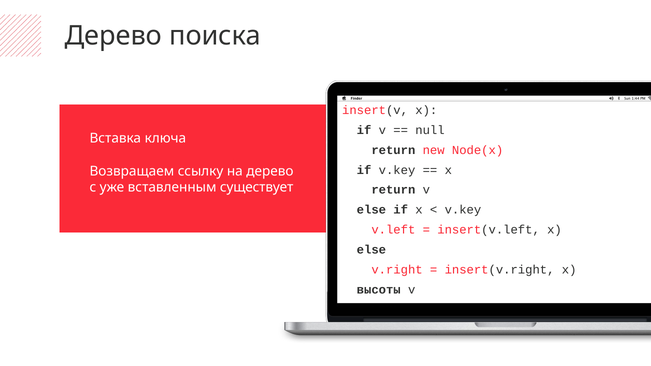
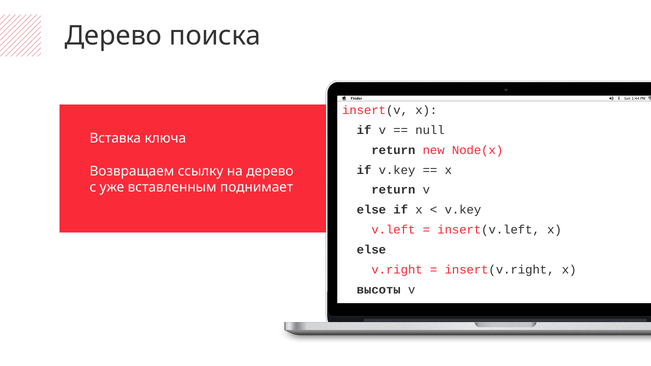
существует: существует -> поднимает (257, 187)
